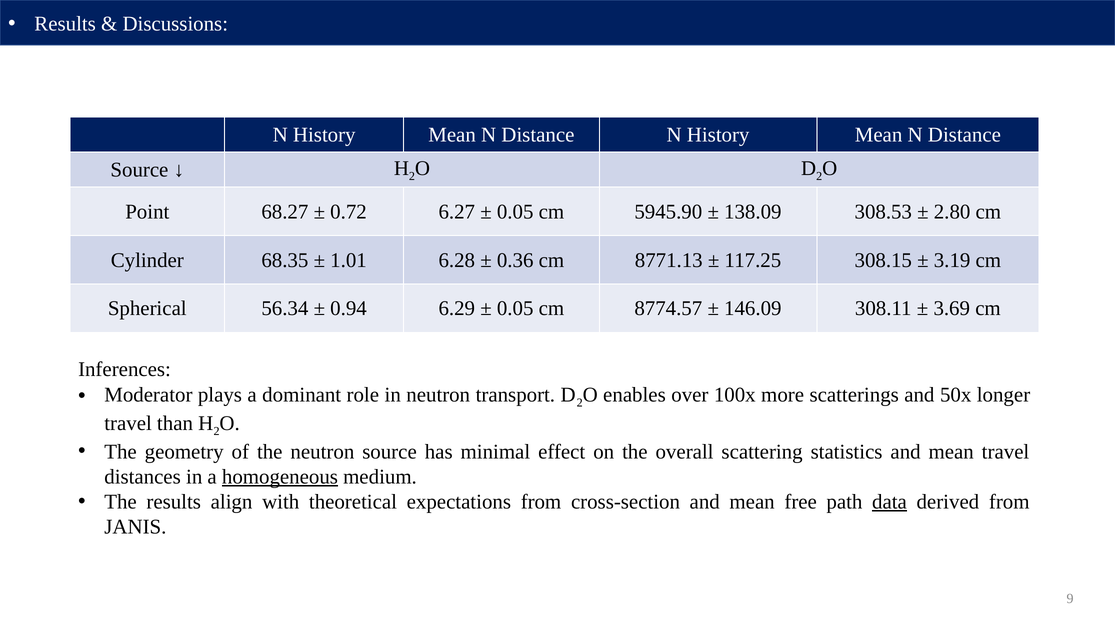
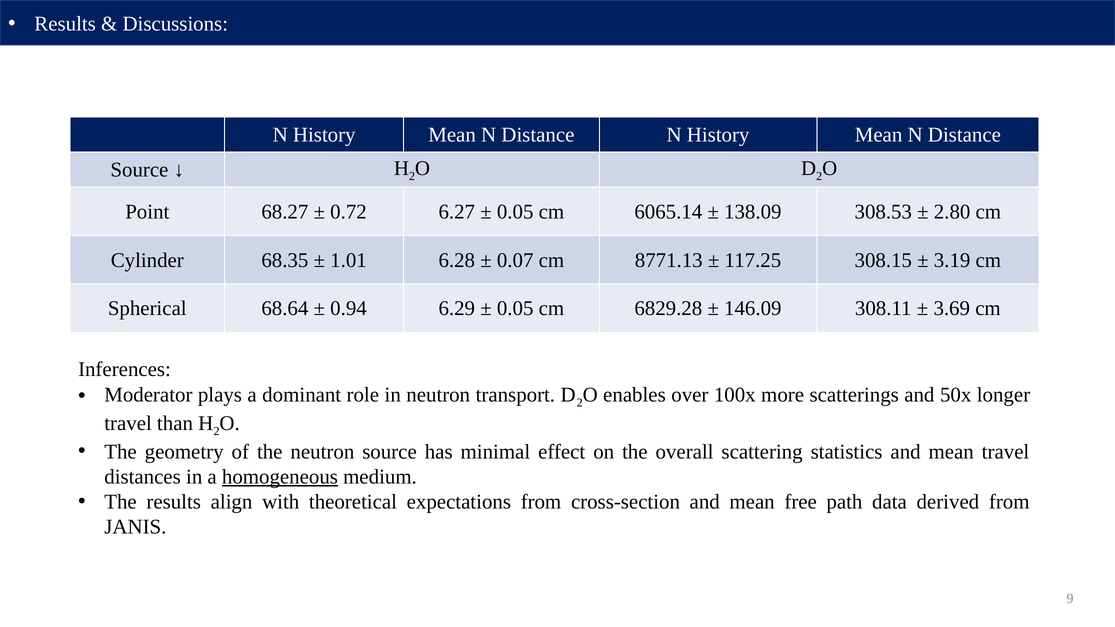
5945.90: 5945.90 -> 6065.14 (668, 212)
0.36: 0.36 -> 0.07 (515, 260)
56.34: 56.34 -> 68.64 (285, 309)
8774.57: 8774.57 -> 6829.28 (668, 309)
data underline: present -> none (889, 502)
